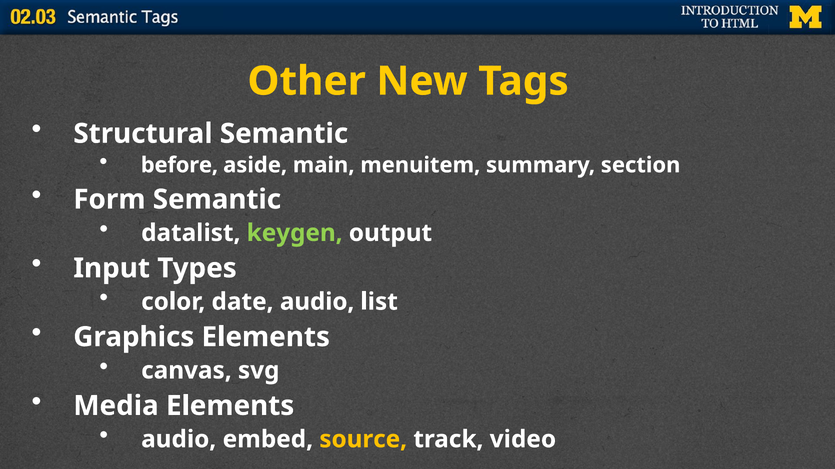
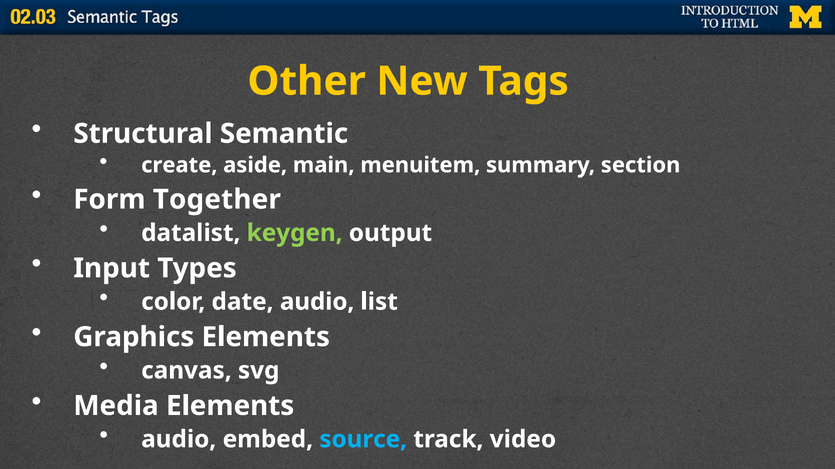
before: before -> create (179, 165)
Form Semantic: Semantic -> Together (217, 200)
source colour: yellow -> light blue (363, 440)
